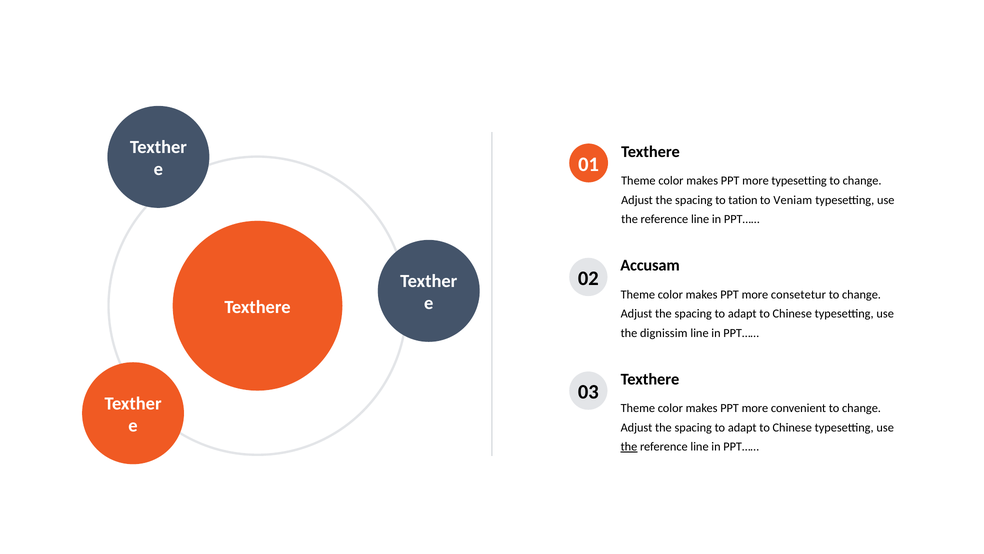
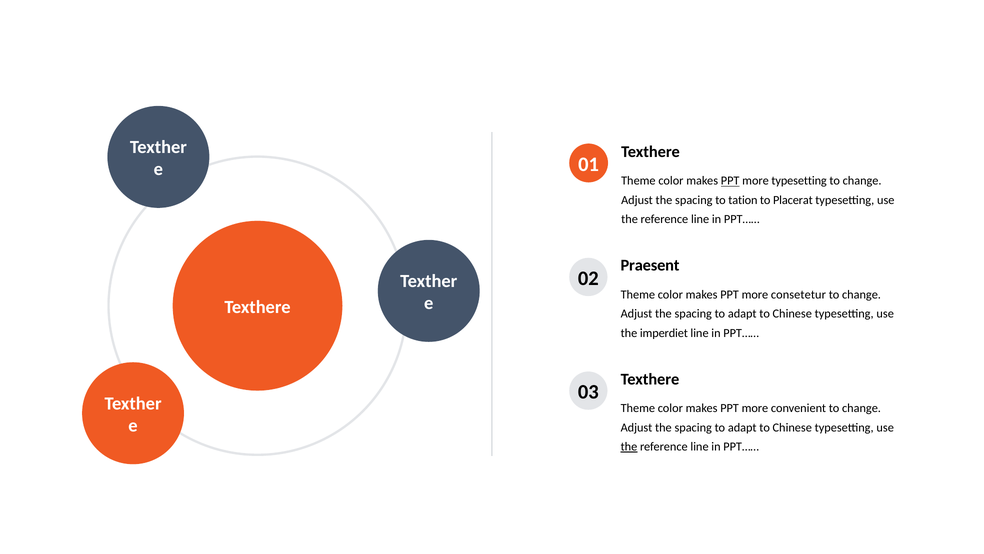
PPT underline: none -> present (730, 181)
Veniam: Veniam -> Placerat (793, 200)
Accusam: Accusam -> Praesent (650, 265)
dignissim: dignissim -> imperdiet (664, 333)
